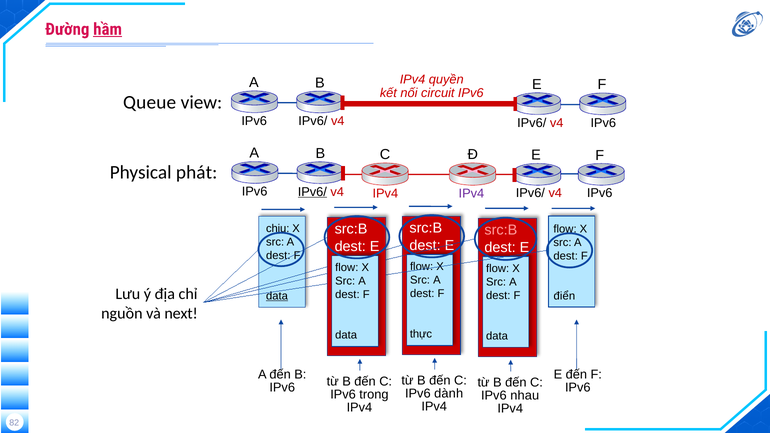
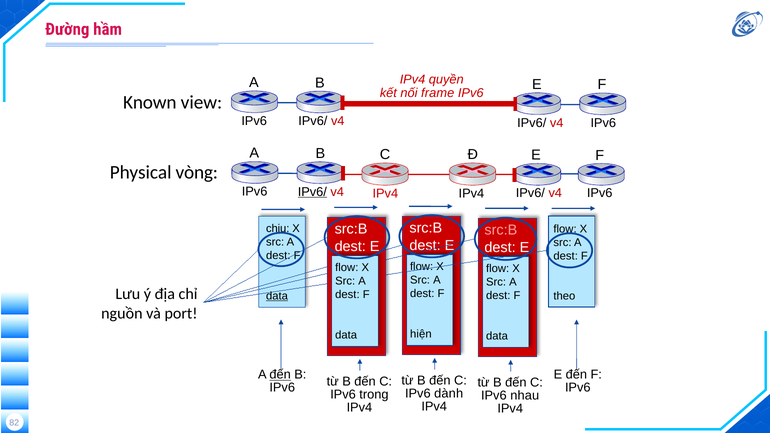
hầm underline: present -> none (108, 29)
circuit: circuit -> frame (438, 93)
Queue: Queue -> Known (150, 103)
phát: phát -> vòng (197, 172)
IPv4 colour: purple -> black (471, 194)
điển: điển -> theo (564, 296)
next: next -> port (181, 313)
thực: thực -> hiện (421, 334)
đến underline: none -> present (280, 375)
